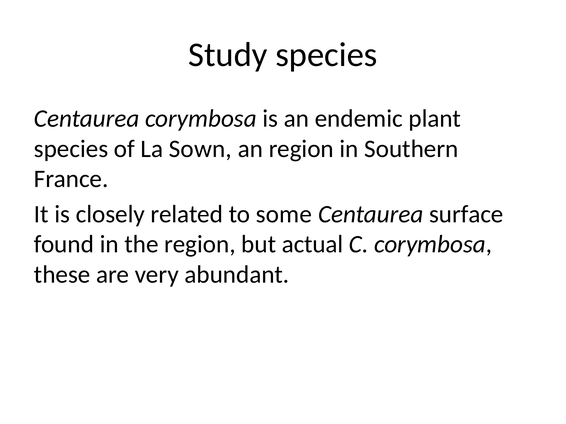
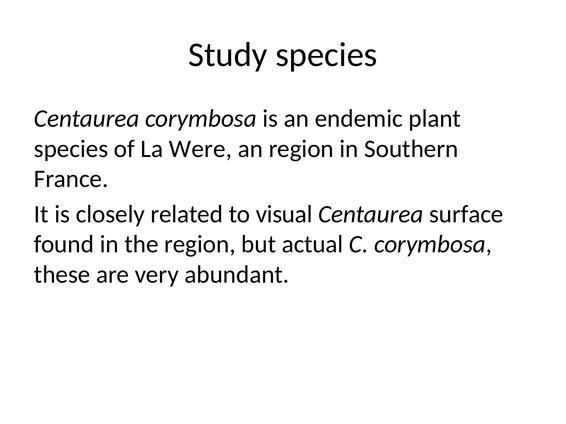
Sown: Sown -> Were (200, 149)
some: some -> visual (284, 214)
